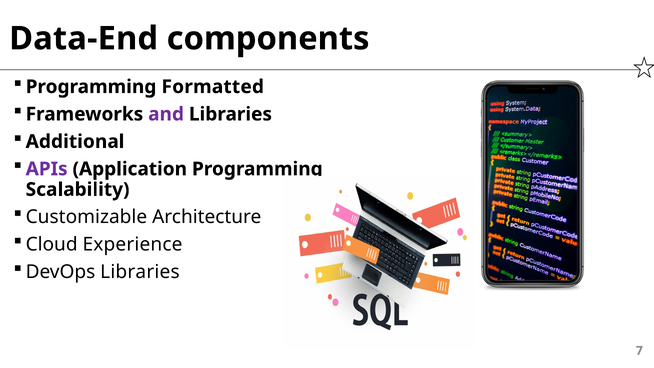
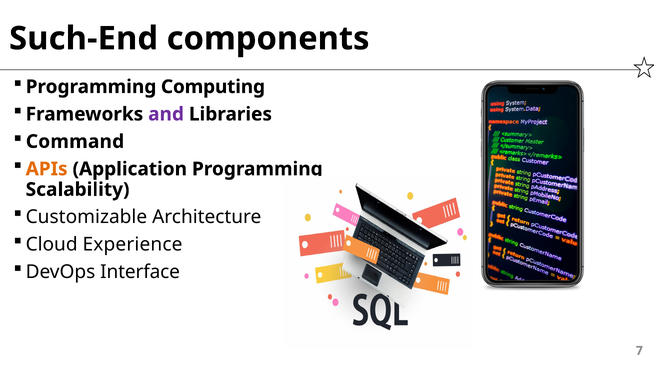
Data-End: Data-End -> Such-End (84, 39)
Formatted: Formatted -> Computing (213, 87)
Additional: Additional -> Command (75, 142)
APIs colour: purple -> orange (47, 169)
DevOps Libraries: Libraries -> Interface (140, 272)
